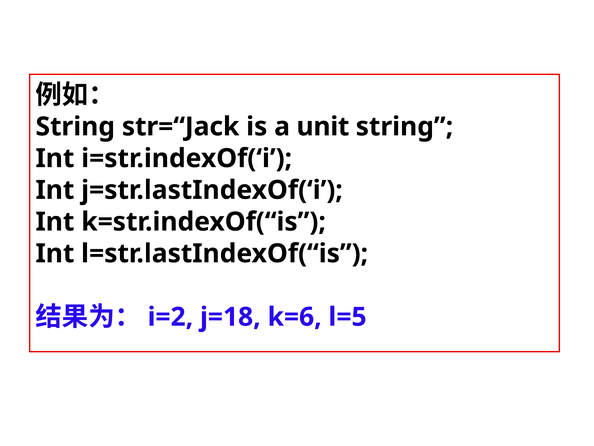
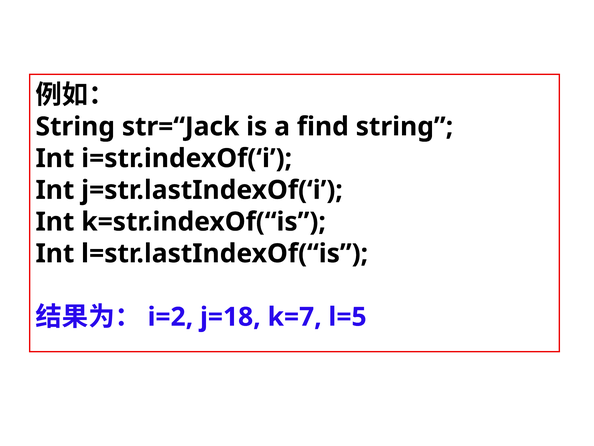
unit: unit -> find (323, 127)
k=6: k=6 -> k=7 (295, 317)
